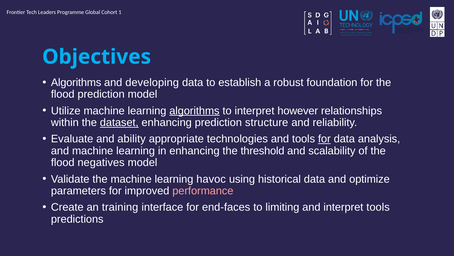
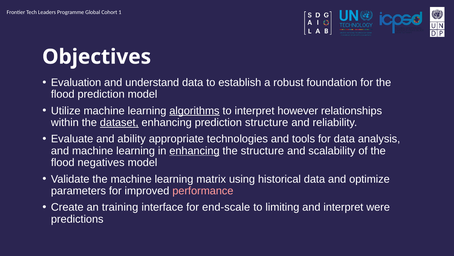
Objectives colour: light blue -> white (97, 57)
Algorithms: Algorithms -> Evaluation (76, 82)
developing: developing -> understand (152, 82)
for underline: present -> none (324, 139)
enhancing underline: none -> present (194, 150)
the threshold: threshold -> structure (262, 150)
havoc: havoc -> matrix (211, 179)
end-faces: end-faces -> end-scale (226, 207)
interpret tools: tools -> were (378, 207)
